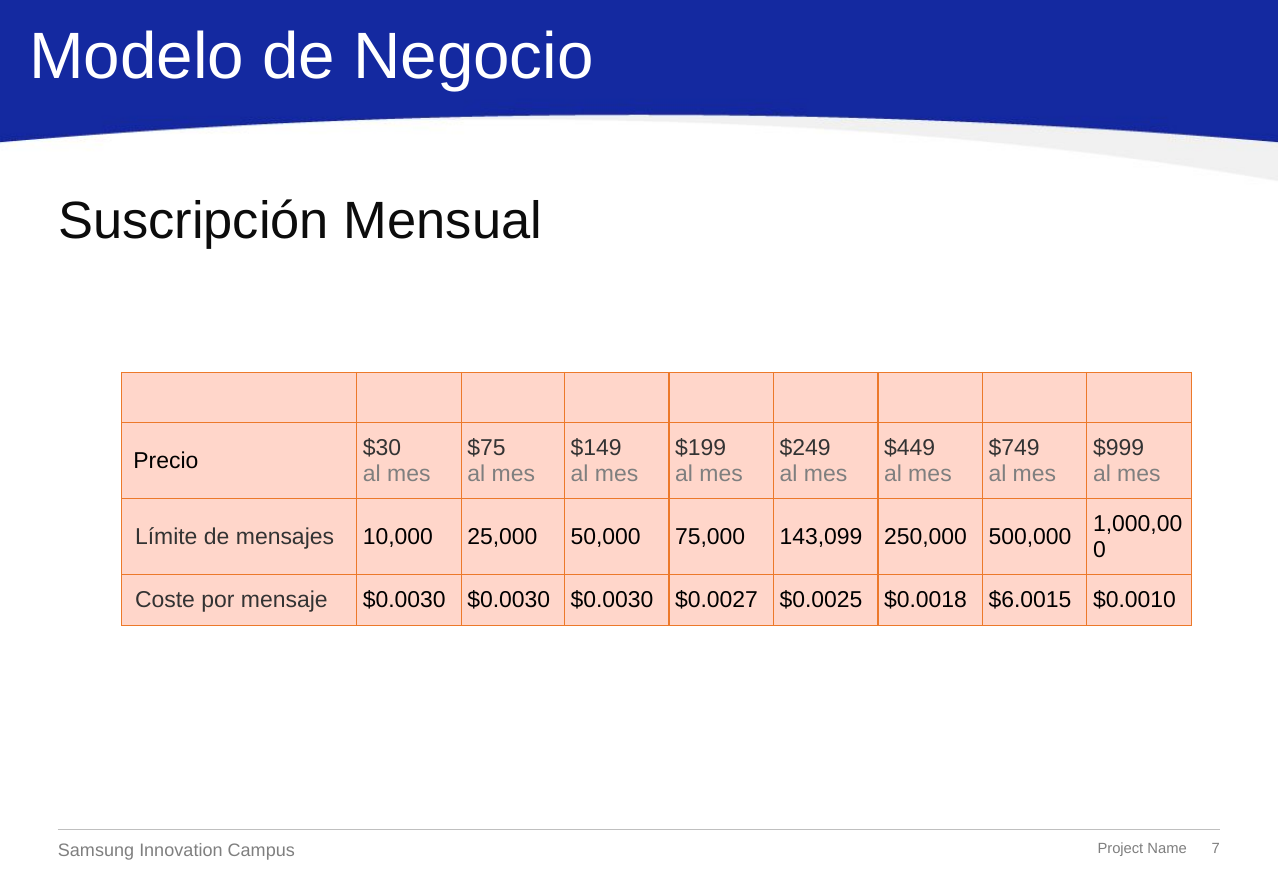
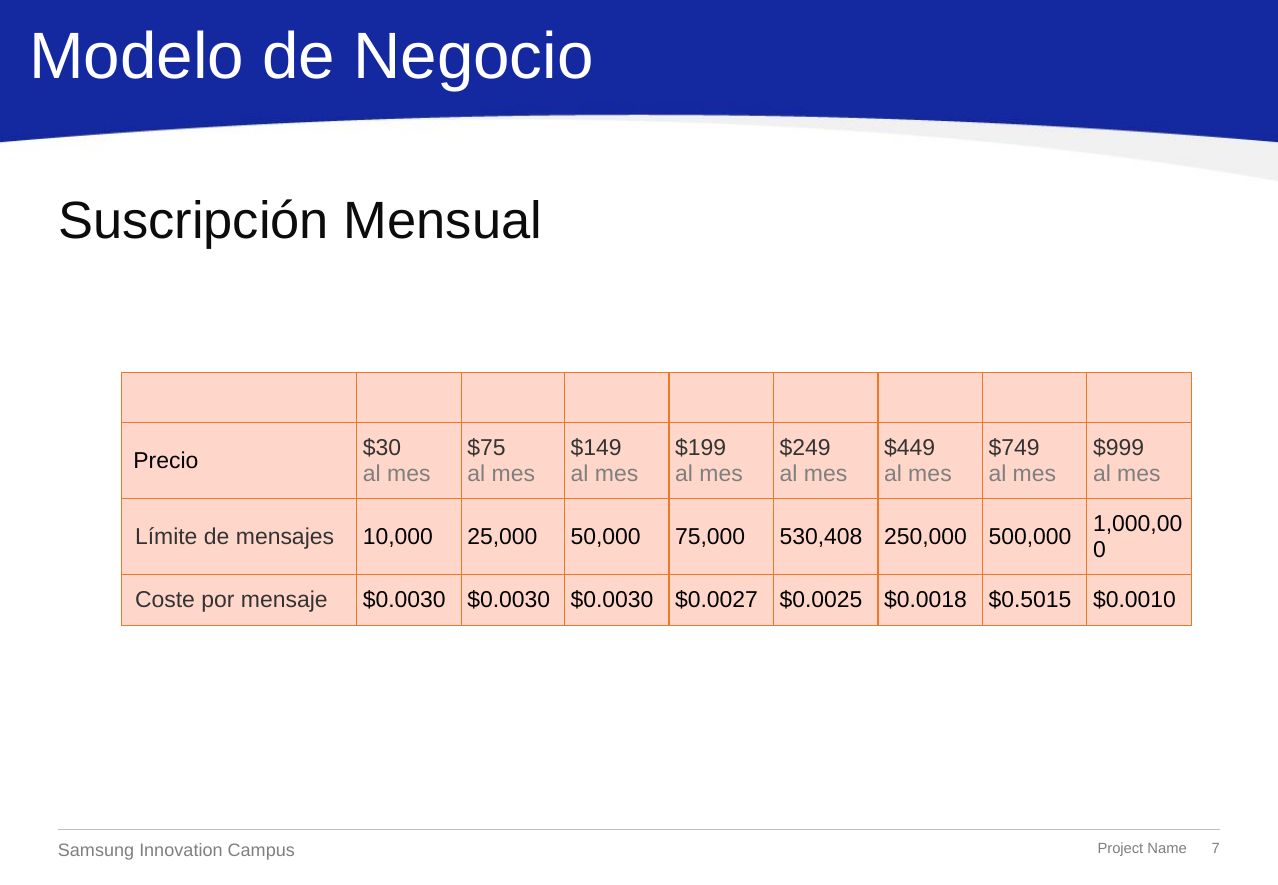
143,099: 143,099 -> 530,408 (821, 537)
$6.0015: $6.0015 -> $0.5015 (1030, 600)
